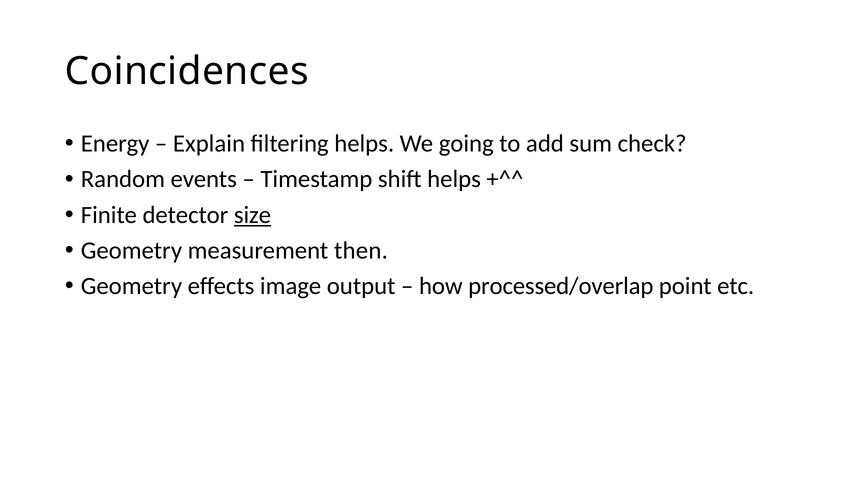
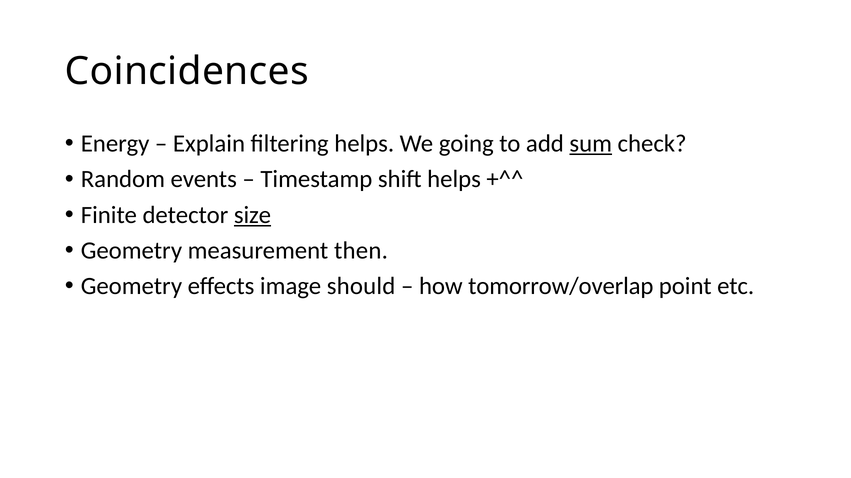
sum underline: none -> present (591, 144)
output: output -> should (361, 287)
processed/overlap: processed/overlap -> tomorrow/overlap (561, 287)
